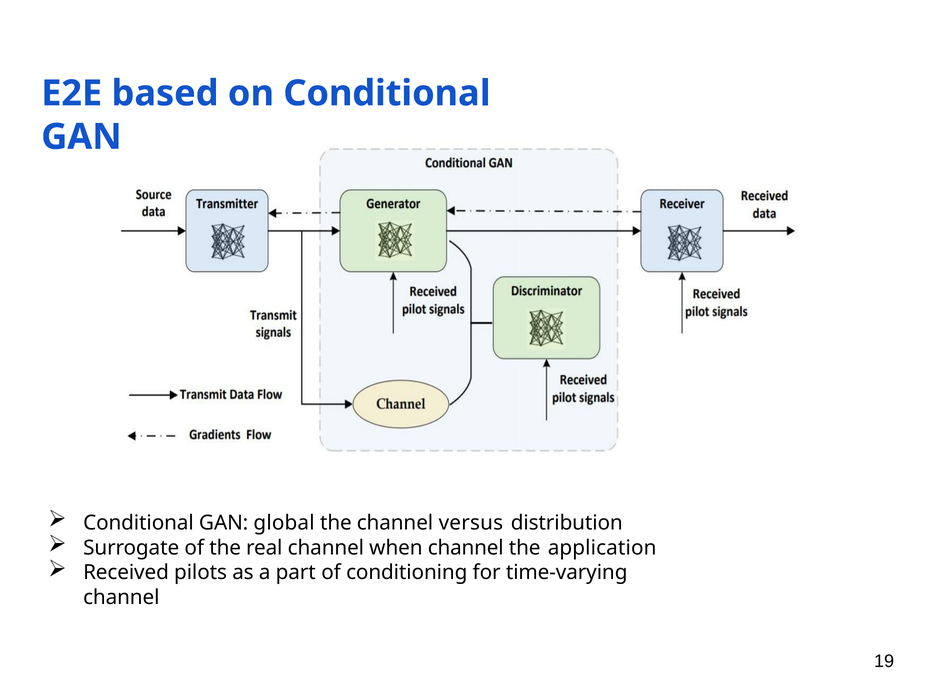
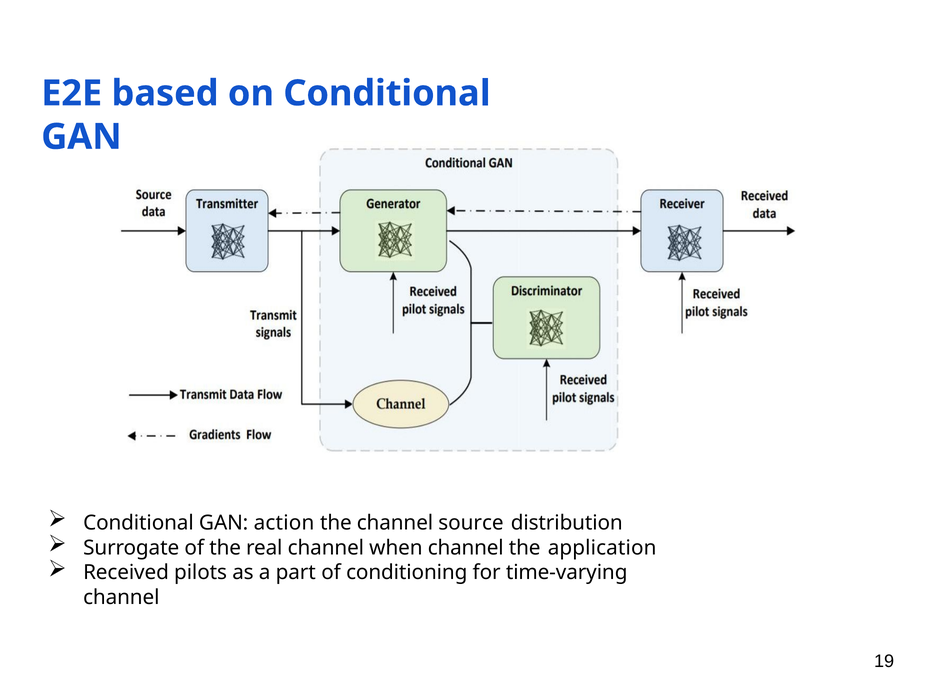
global: global -> action (284, 524)
versus: versus -> source (471, 524)
